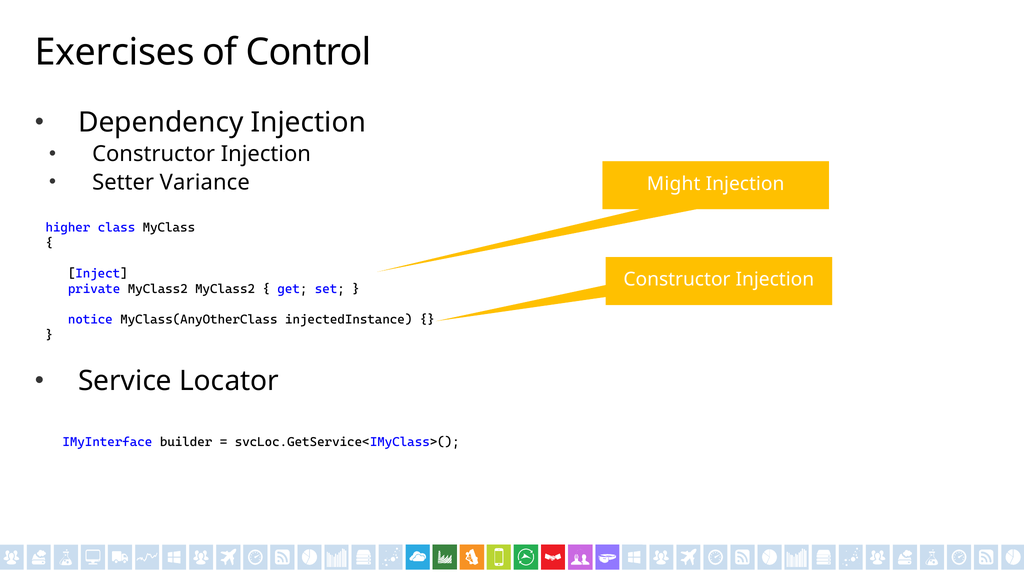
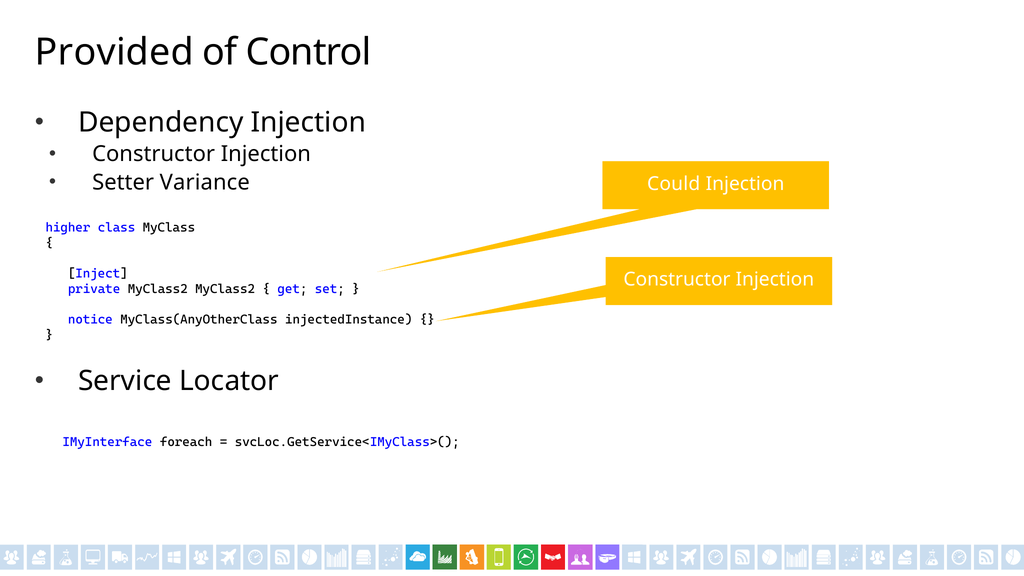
Exercises: Exercises -> Provided (114, 52)
Might: Might -> Could (674, 184)
builder: builder -> foreach (186, 442)
